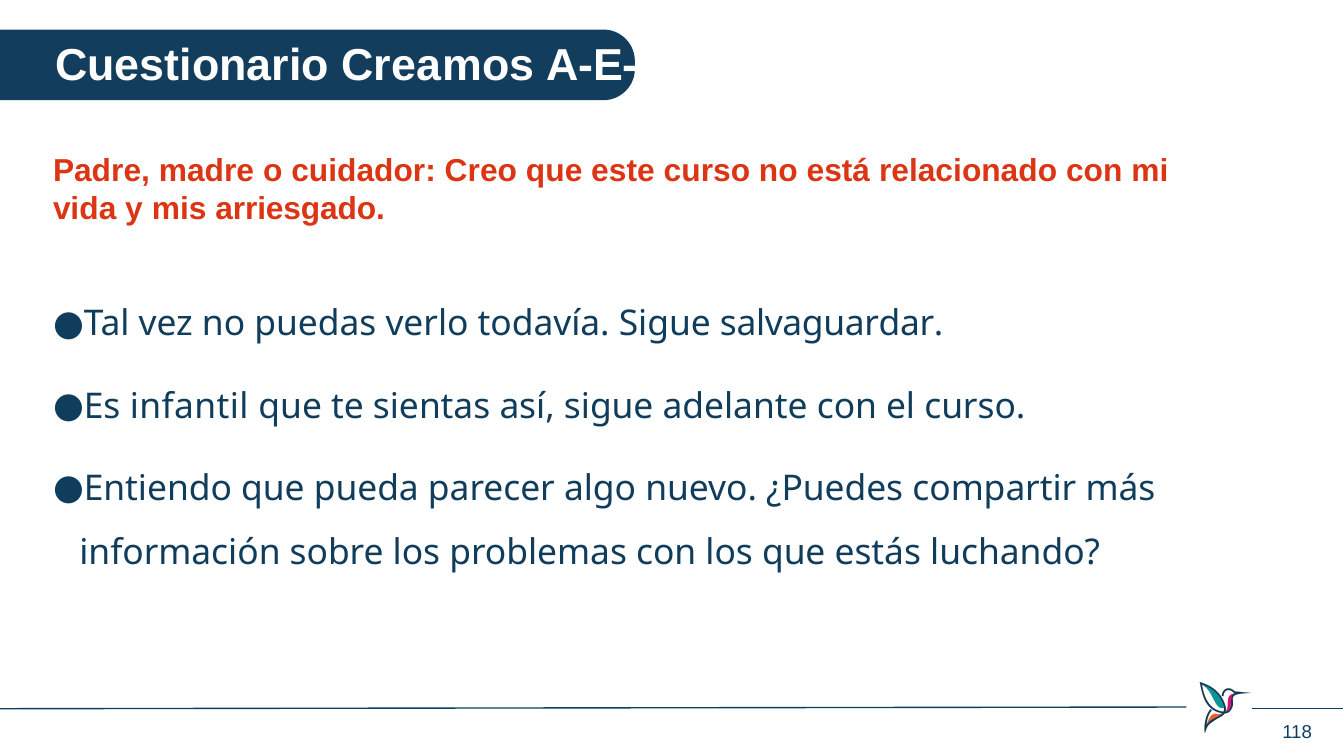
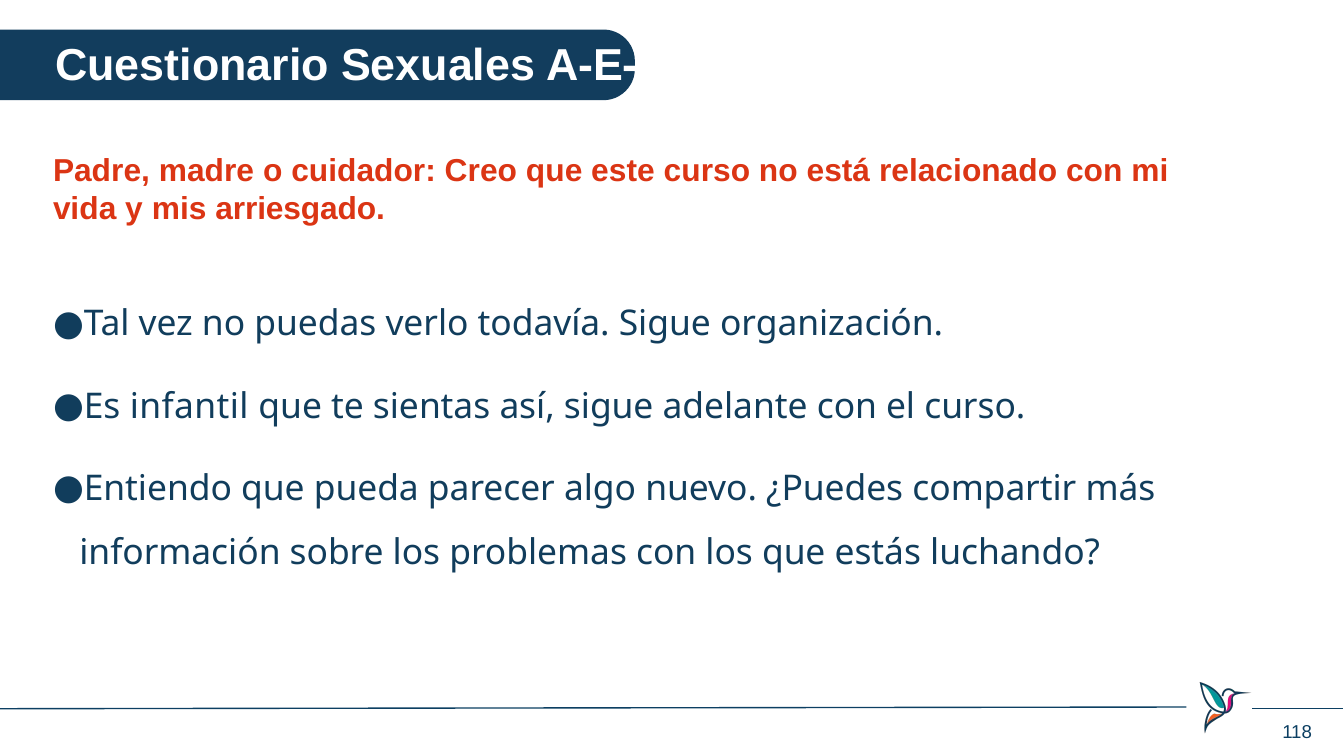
Creamos: Creamos -> Sexuales (438, 66)
salvaguardar: salvaguardar -> organización (832, 324)
